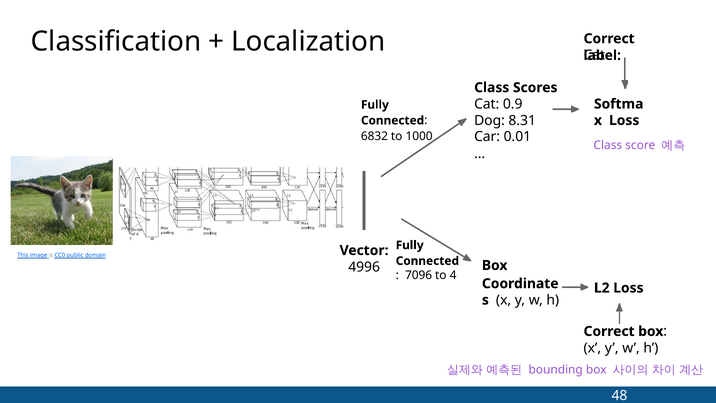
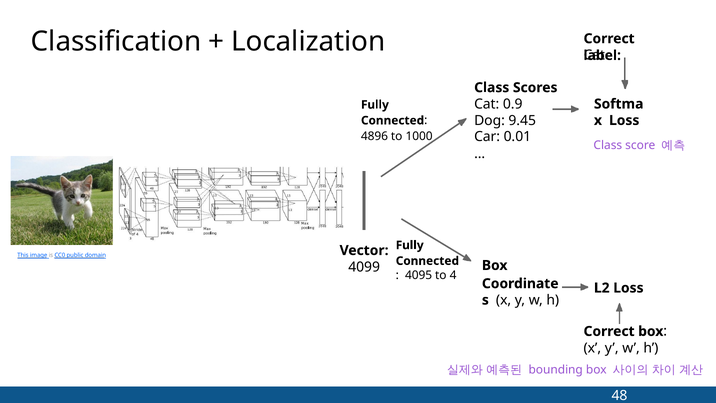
8.31: 8.31 -> 9.45 (522, 120)
6832: 6832 -> 4896 (374, 136)
4996: 4996 -> 4099 (364, 267)
7096: 7096 -> 4095 (419, 275)
